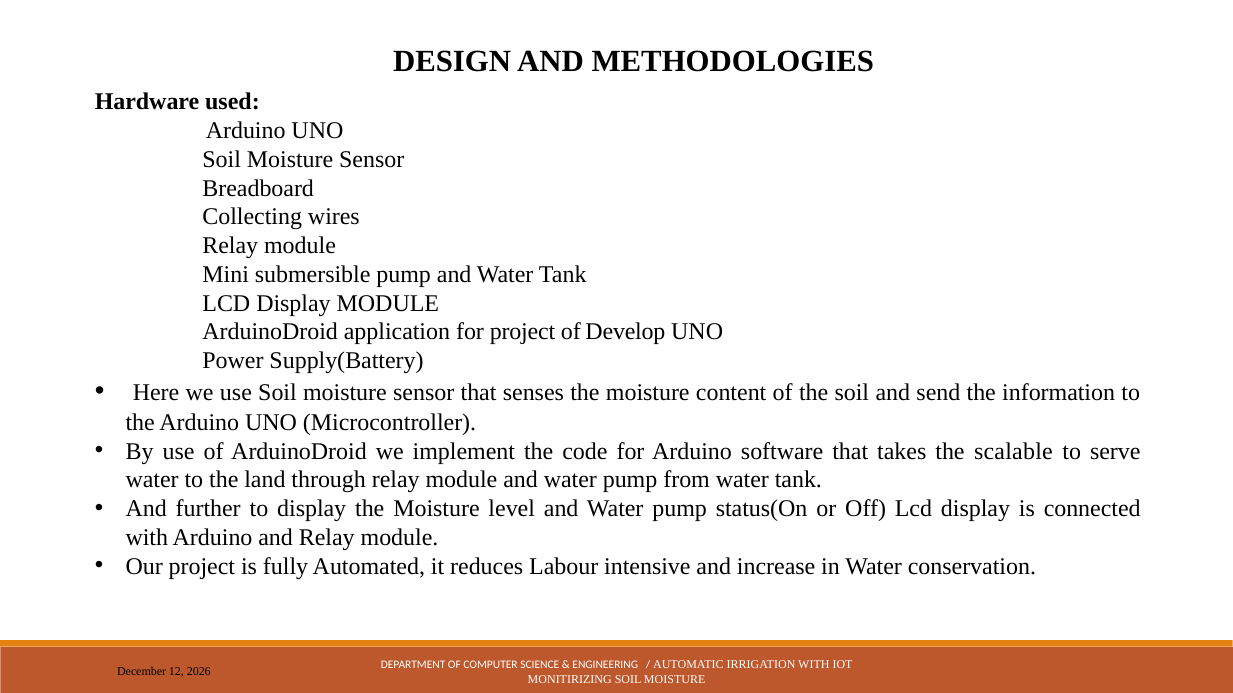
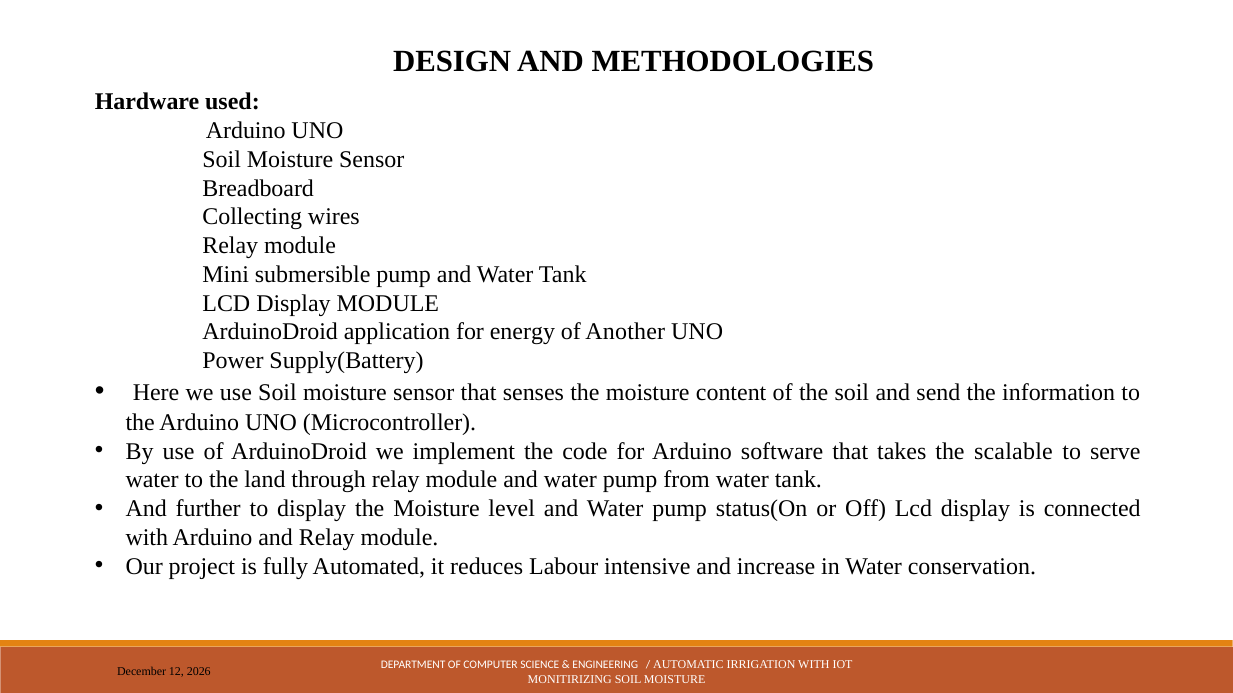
for project: project -> energy (522, 332)
Develop: Develop -> Another (625, 332)
